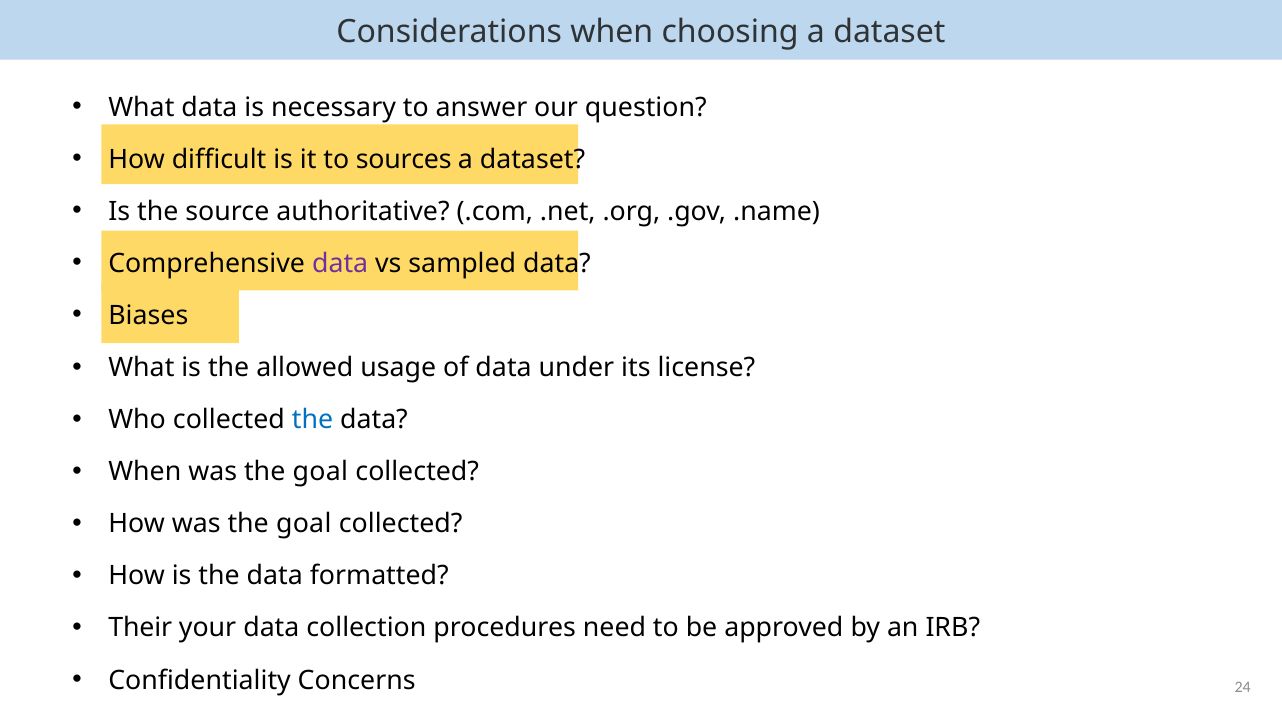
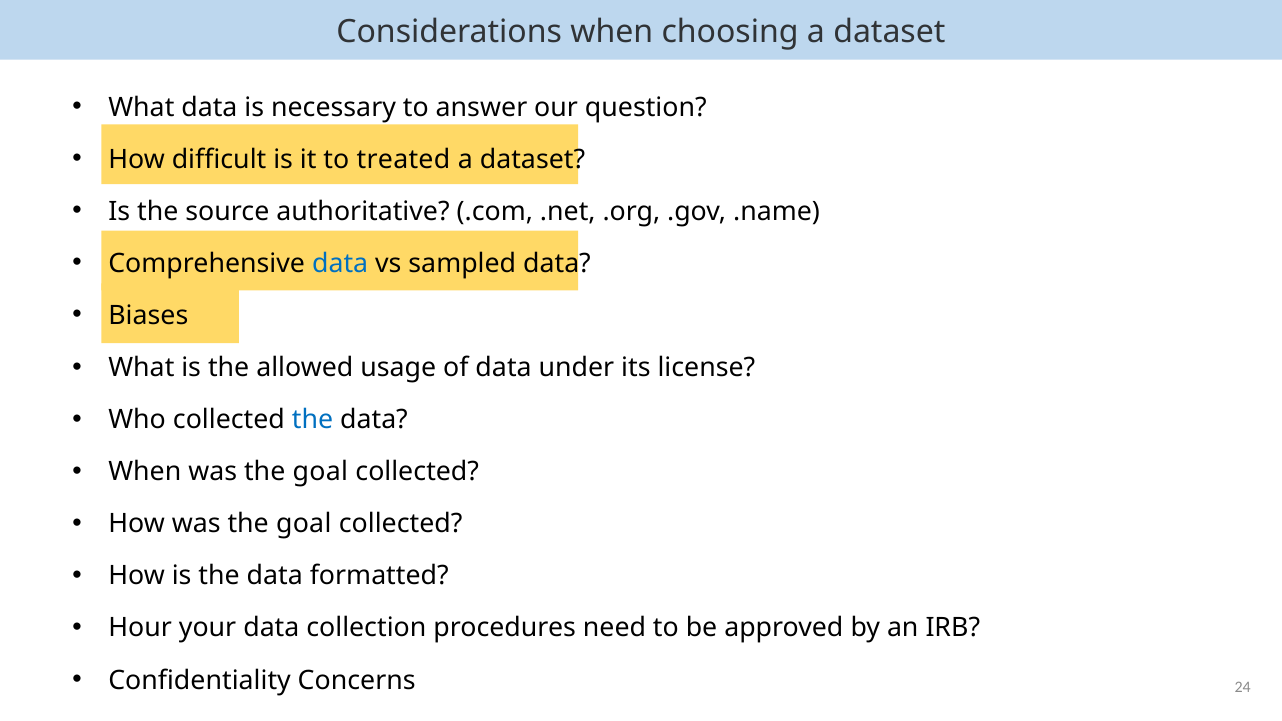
sources: sources -> treated (403, 159)
data colour: purple -> blue (340, 264)
Their: Their -> Hour (140, 628)
